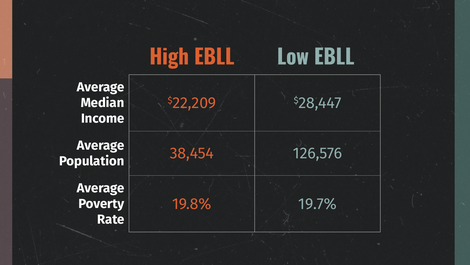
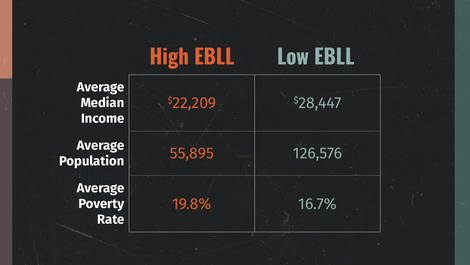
38,454: 38,454 -> 55,895 (192, 153)
19.7%: 19.7% -> 16.7% (318, 203)
